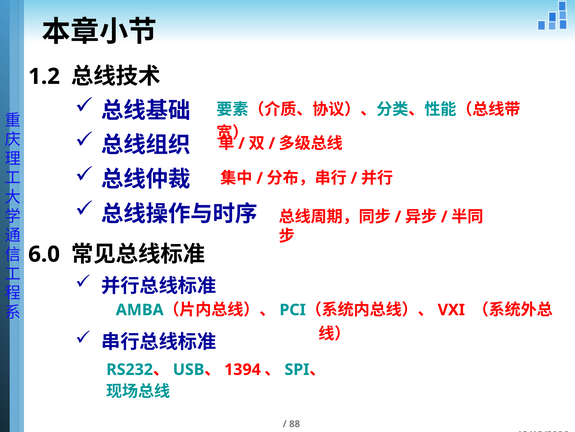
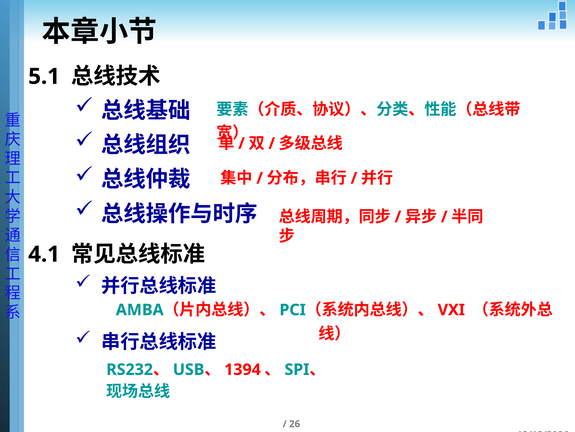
1.2: 1.2 -> 5.1 (44, 76)
6.0: 6.0 -> 4.1 (44, 254)
88: 88 -> 26 (295, 423)
